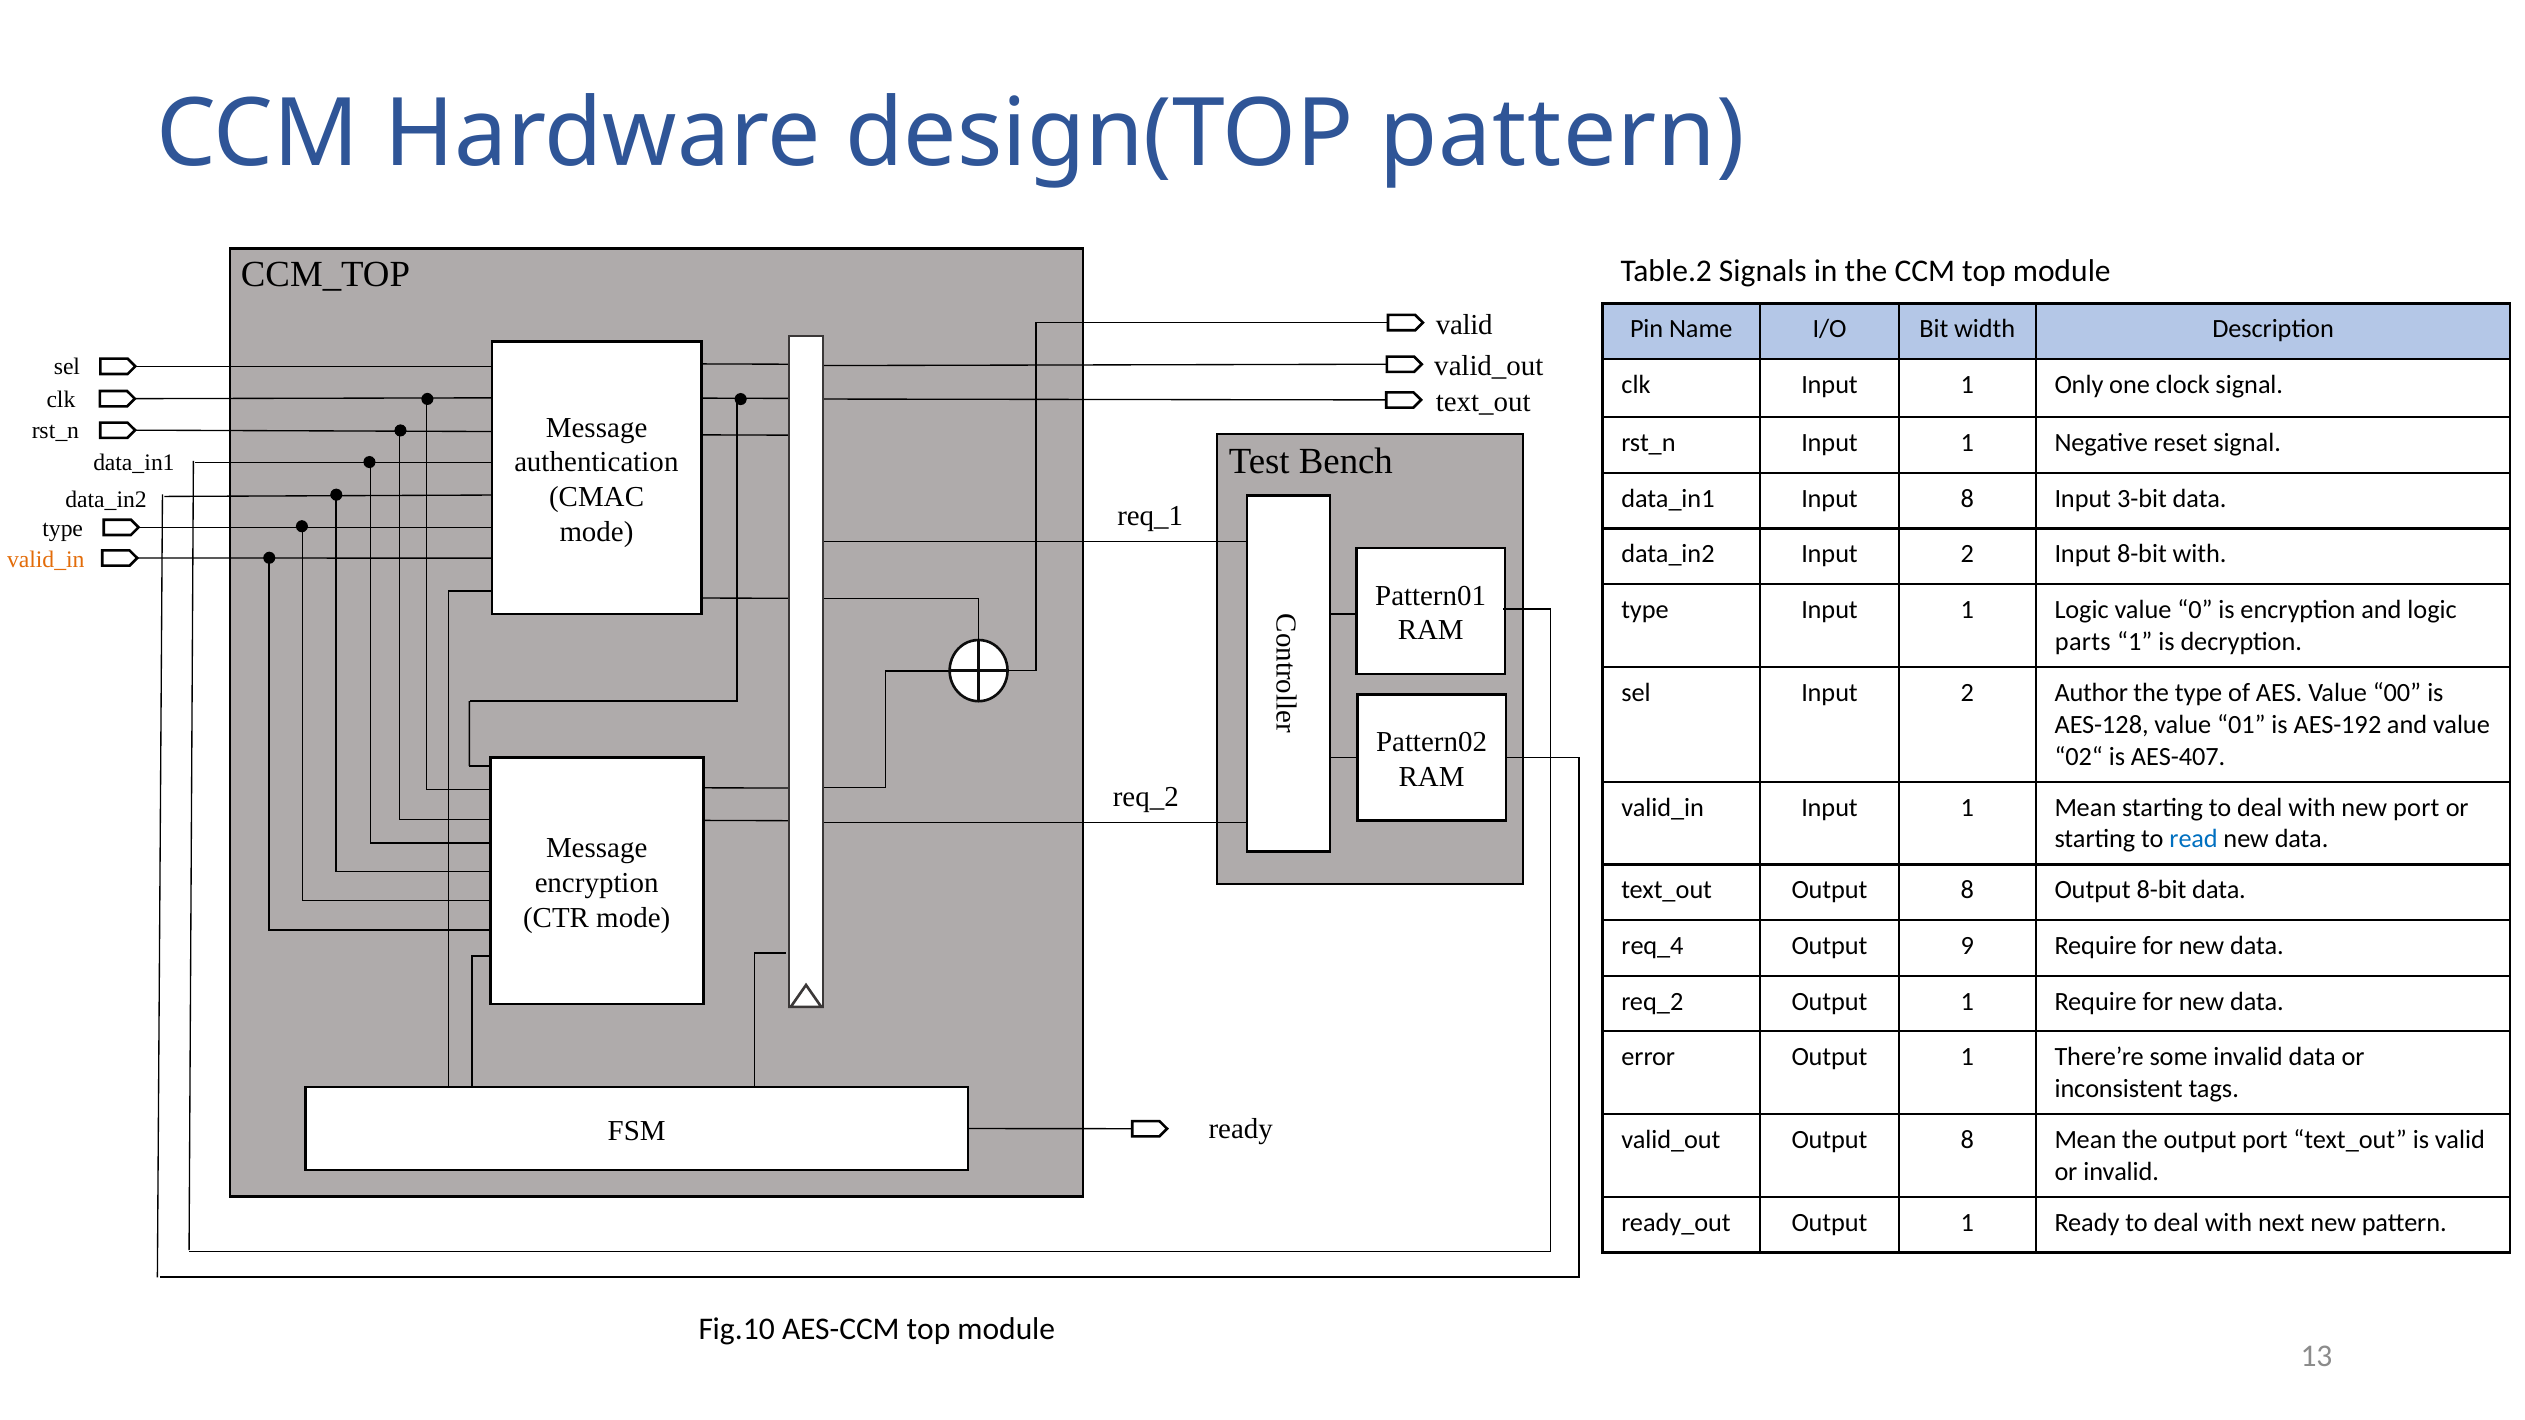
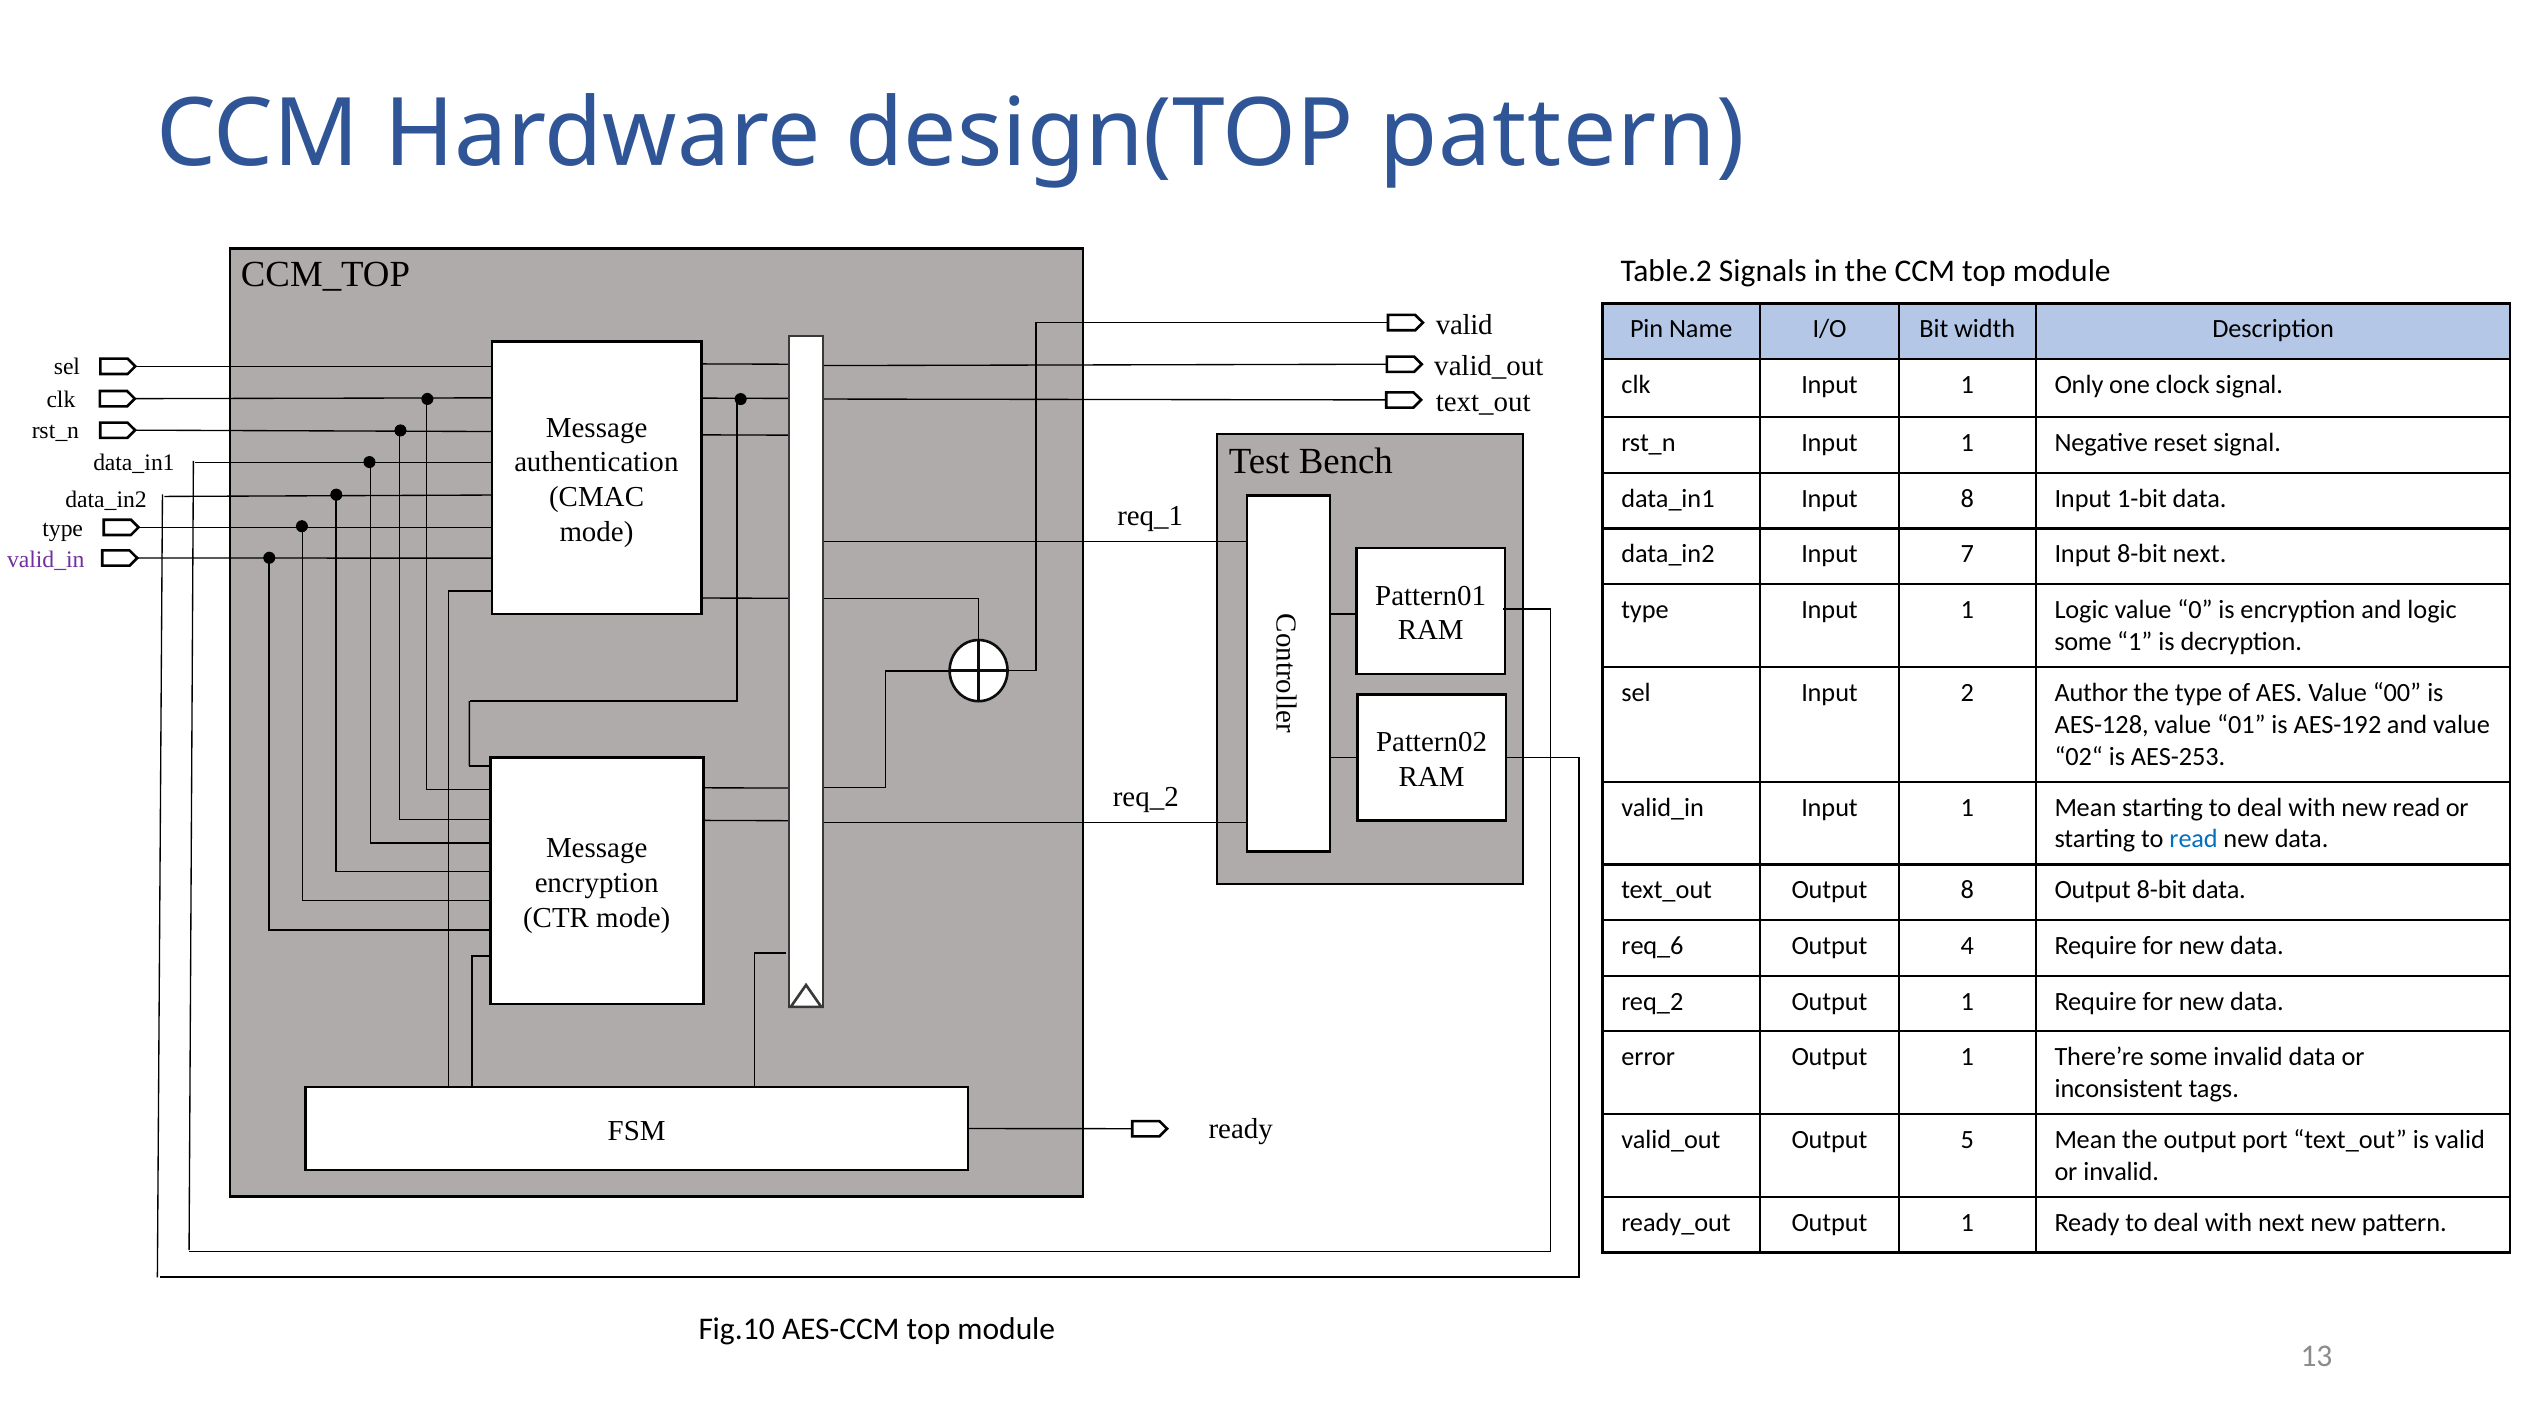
3-bit: 3-bit -> 1-bit (2142, 499)
data_in2 Input 2: 2 -> 7 (1967, 554)
8-bit with: with -> next (2199, 554)
valid_in colour: orange -> purple (46, 560)
parts: parts -> some (2083, 642)
AES-407: AES-407 -> AES-253 (2178, 757)
new port: port -> read (2417, 808)
req_4: req_4 -> req_6 (1652, 946)
9: 9 -> 4 (1967, 946)
valid_out Output 8: 8 -> 5 (1967, 1140)
